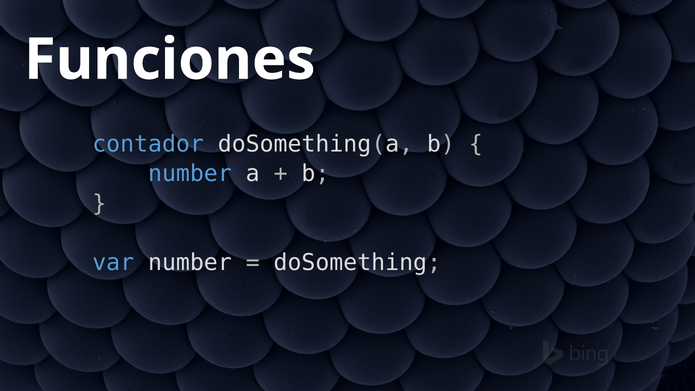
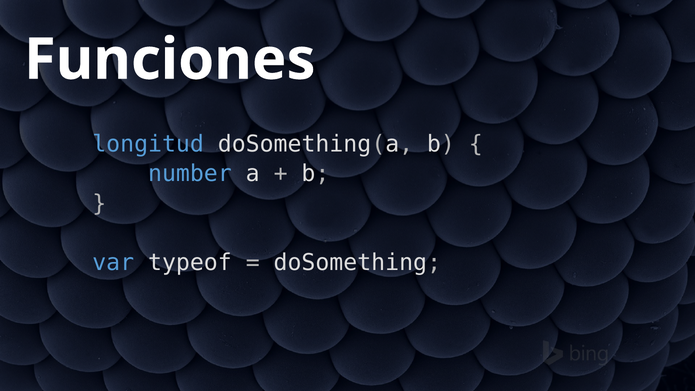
contador: contador -> longitud (148, 144)
var number: number -> typeof (190, 263)
